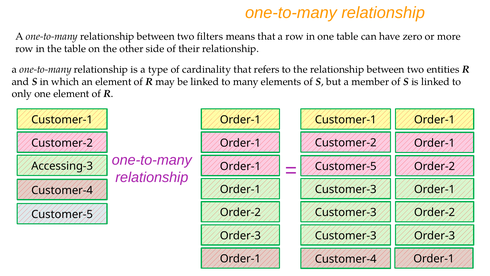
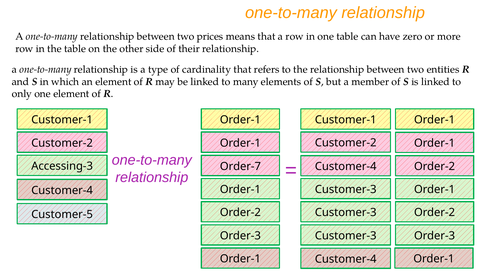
filters: filters -> prices (210, 36)
Order-1: Order-1 -> Order-7 (240, 166)
Customer-5: Customer-5 -> Customer-4 (346, 166)
